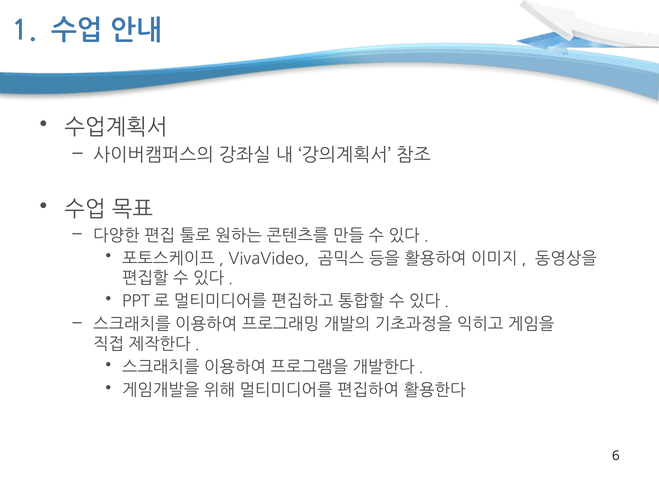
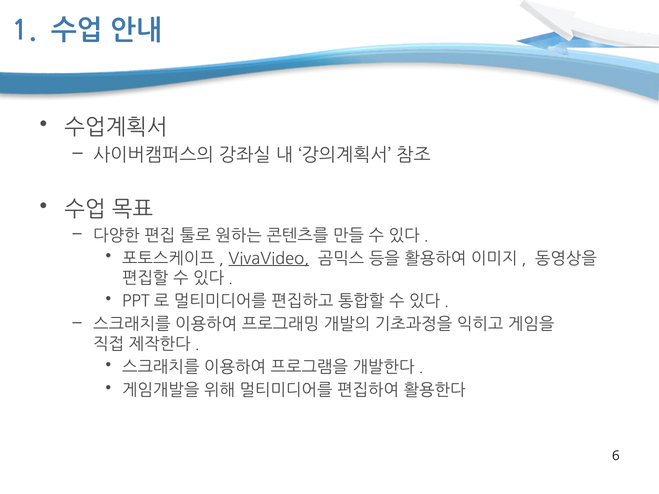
VivaVideo underline: none -> present (269, 259)
